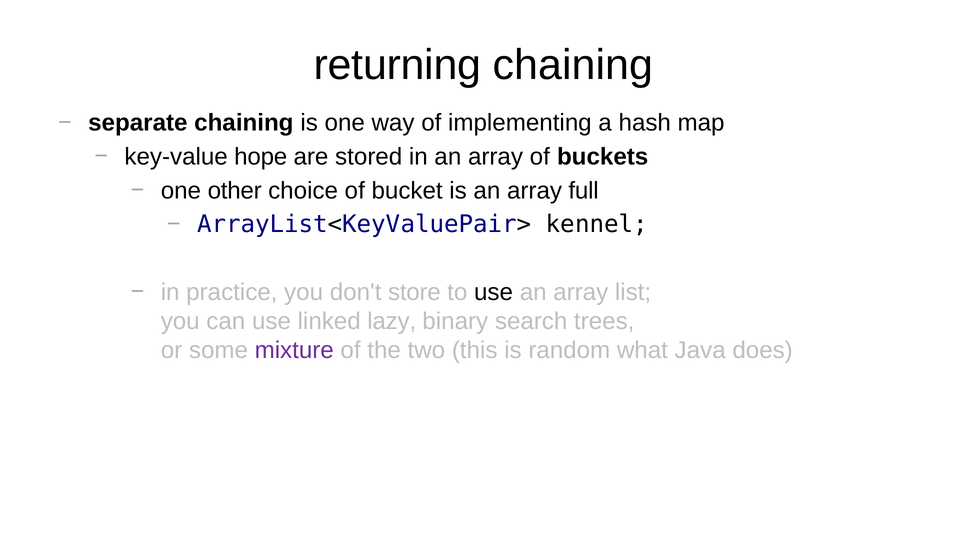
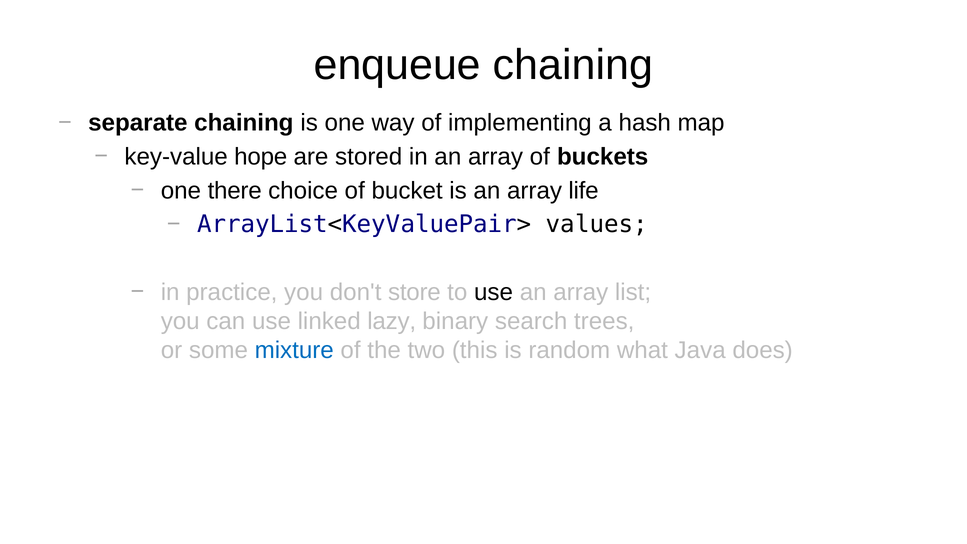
returning: returning -> enqueue (397, 65)
other: other -> there (235, 191)
full: full -> life (584, 191)
kennel: kennel -> values (597, 224)
mixture colour: purple -> blue (294, 350)
